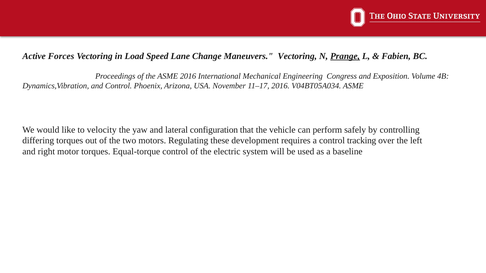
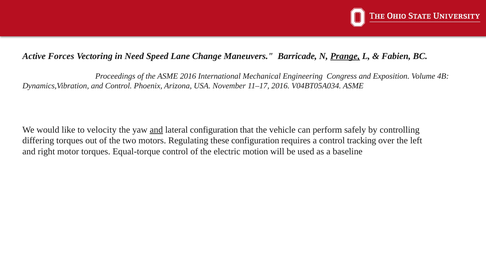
Load: Load -> Need (134, 56)
Maneuvers Vectoring: Vectoring -> Barricade (297, 56)
and underline: none -> present (156, 130)
these development: development -> configuration (255, 141)
system: system -> motion (255, 152)
